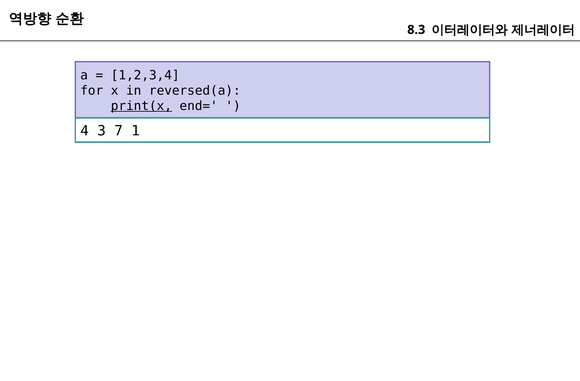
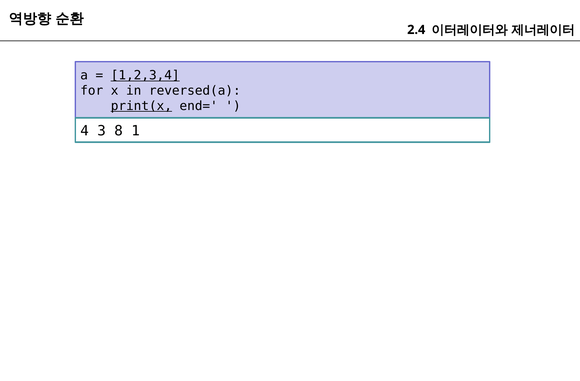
8.3: 8.3 -> 2.4 (416, 30)
1,2,3,4 underline: none -> present (145, 75)
7: 7 -> 8 (119, 131)
